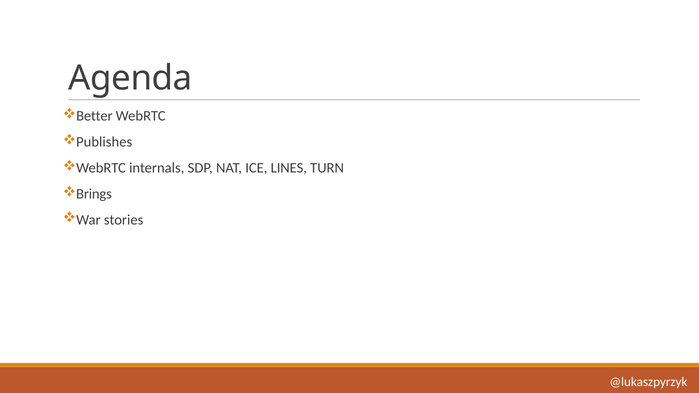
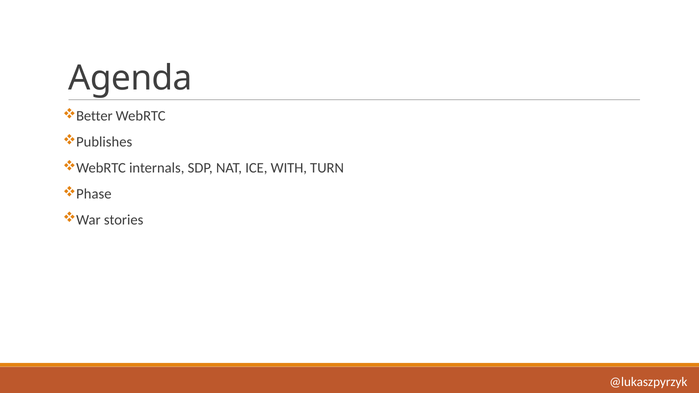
LINES: LINES -> WITH (289, 168)
Brings: Brings -> Phase (94, 194)
